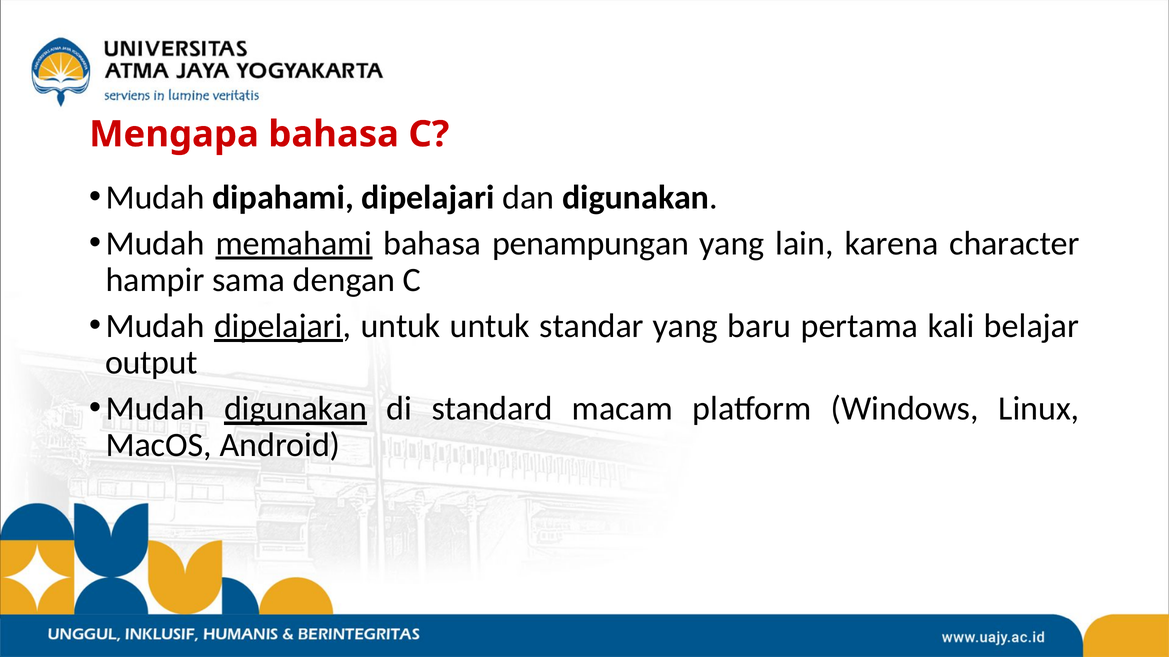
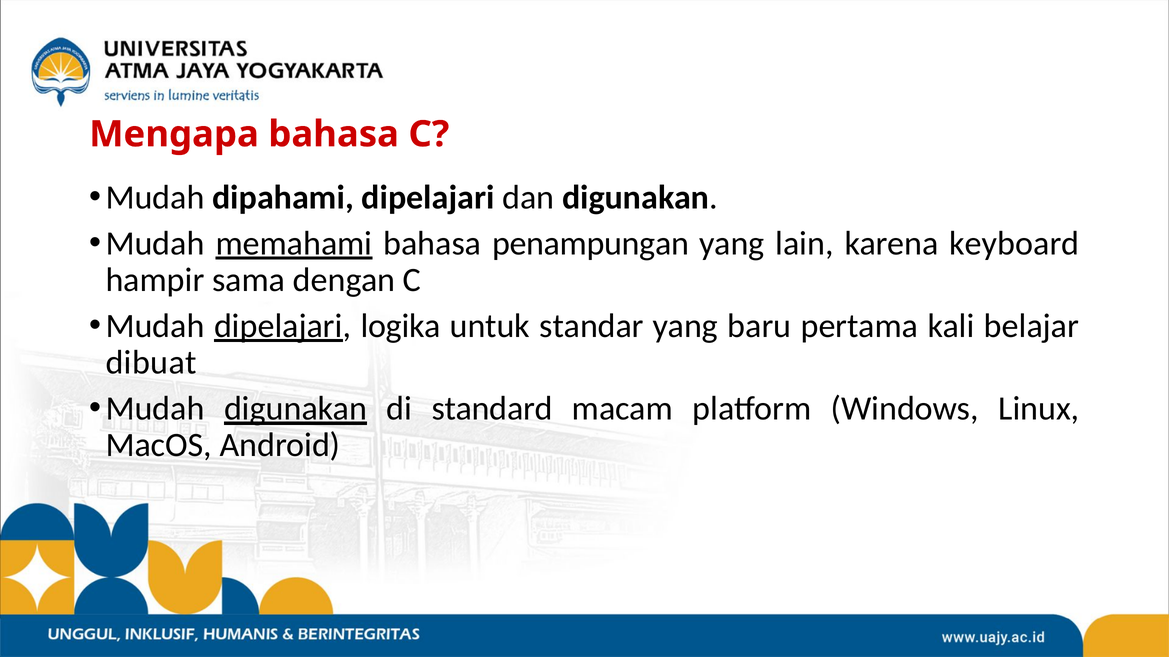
character: character -> keyboard (1014, 243)
dipelajari untuk: untuk -> logika (401, 326)
output: output -> dibuat (151, 363)
